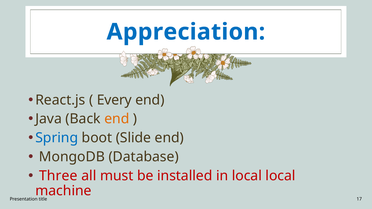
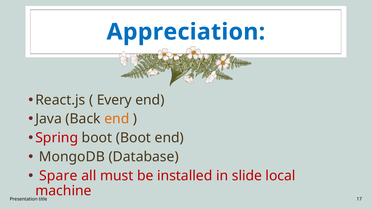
Spring colour: blue -> red (57, 138)
boot Slide: Slide -> Boot (133, 138)
Three: Three -> Spare (58, 176)
in local: local -> slide (247, 176)
